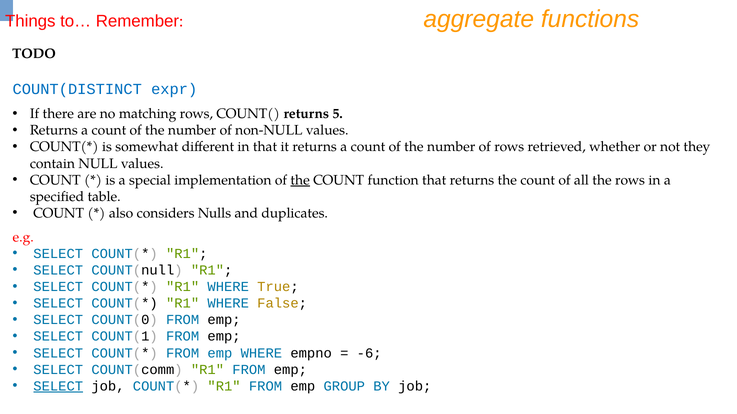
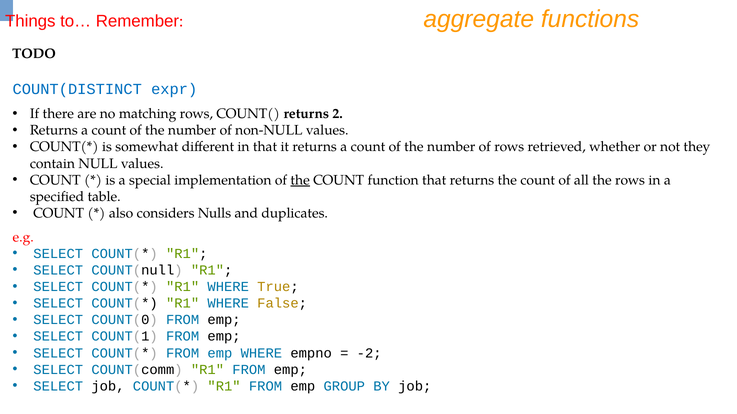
5: 5 -> 2 (338, 114)
-6: -6 -> -2 (369, 353)
SELECT underline: present -> none (58, 387)
